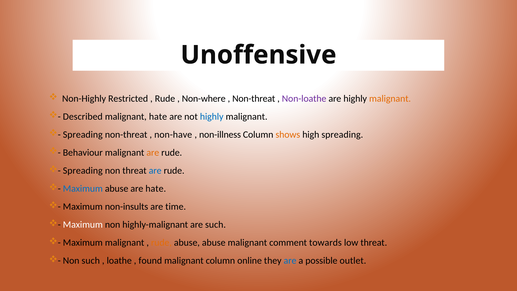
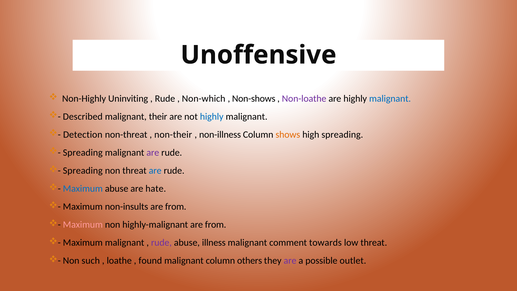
Restricted: Restricted -> Uninviting (128, 98)
Non-where: Non-where -> Non-which (204, 98)
Non-threat: Non-threat -> Non-shows (254, 98)
malignant colour: orange -> blue (390, 98)
malignant hate: hate -> their (158, 116)
Spreading: Spreading -> Detection (83, 134)
non-have: non-have -> non-their (173, 134)
Behaviour: Behaviour -> Spreading (83, 152)
are colour: orange -> purple (153, 152)
time: time -> from (176, 207)
Maximum colour: white -> pink (83, 225)
highly-malignant are such: such -> from (216, 225)
rude colour: orange -> purple (161, 243)
abuse abuse: abuse -> illness (214, 243)
online: online -> others (250, 261)
are colour: blue -> purple (290, 261)
